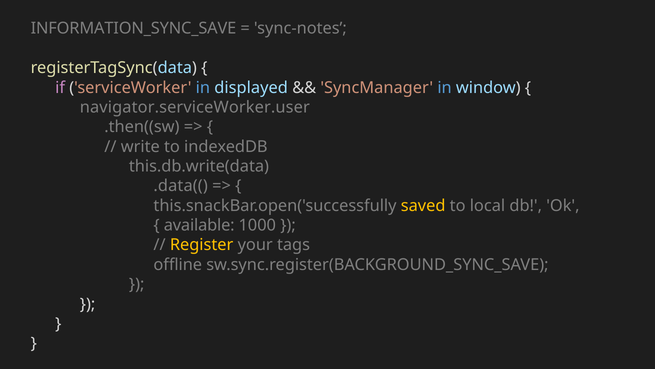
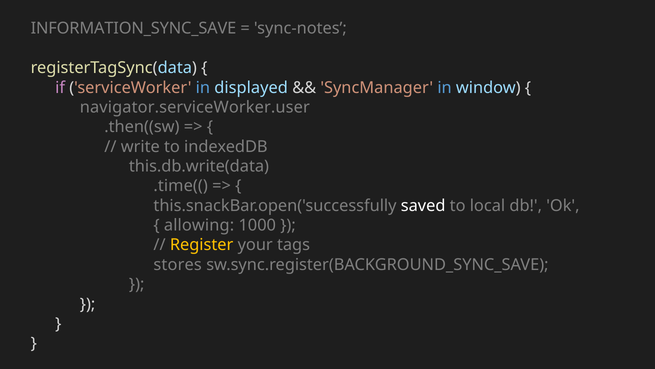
.data((: .data(( -> .time(( (181, 186)
saved colour: yellow -> white (423, 205)
available: available -> allowing (199, 225)
offline: offline -> stores (178, 264)
